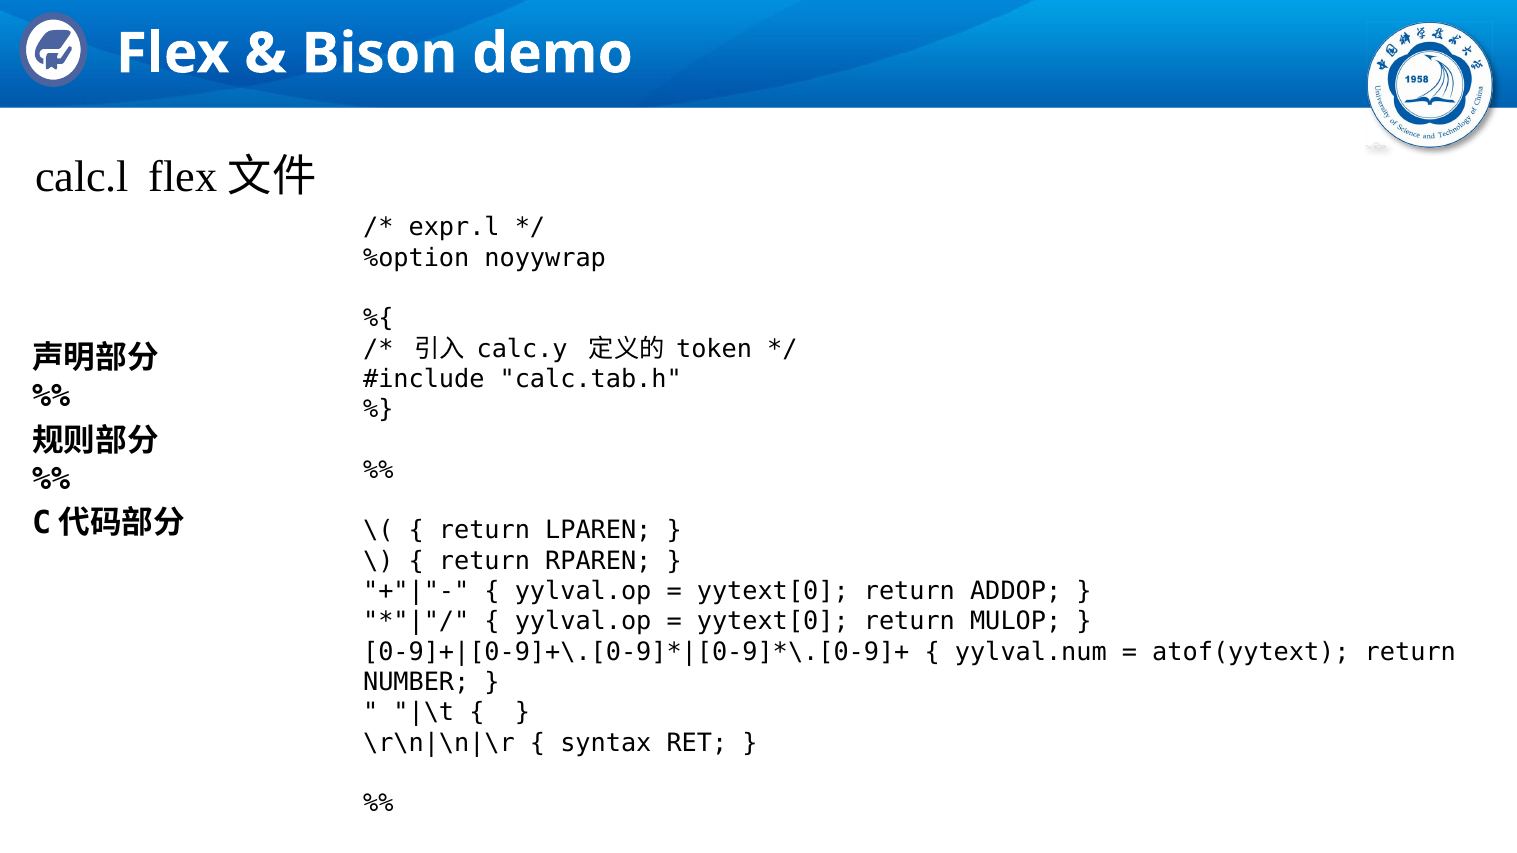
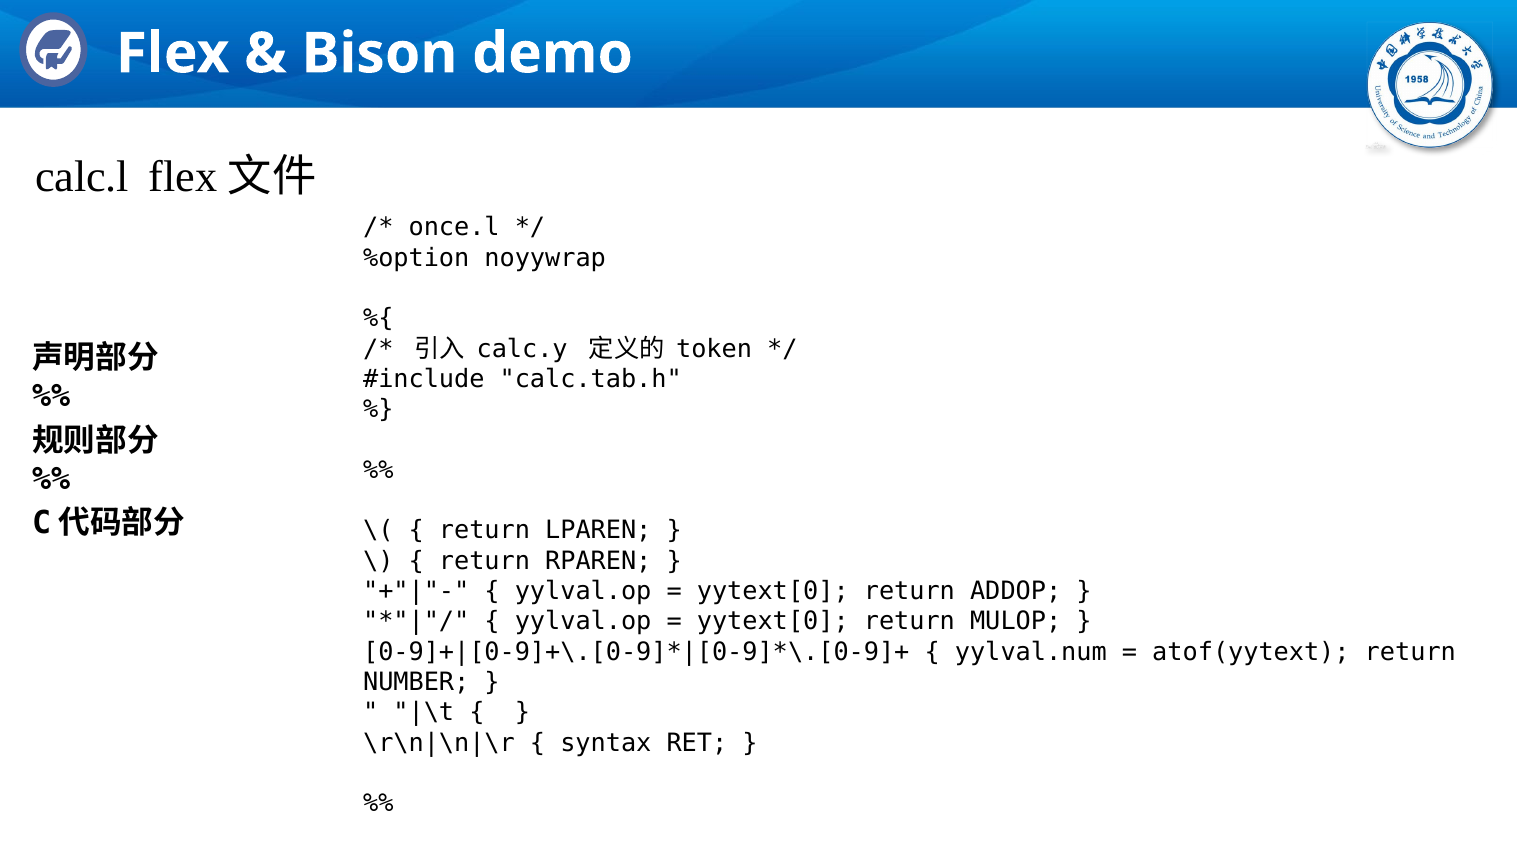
expr.l: expr.l -> once.l (454, 228)
